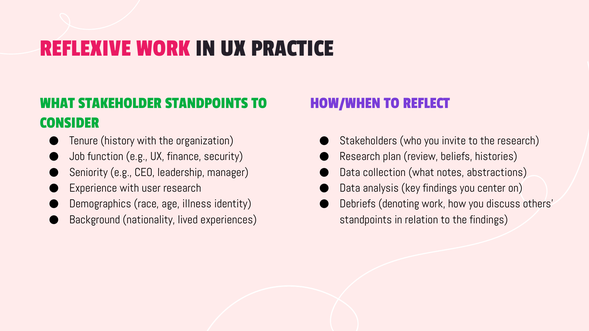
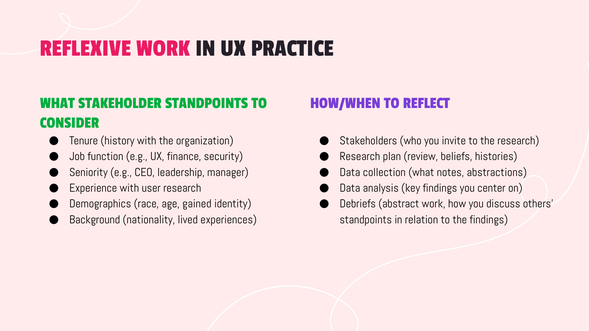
illness: illness -> gained (197, 204)
denoting: denoting -> abstract (399, 204)
